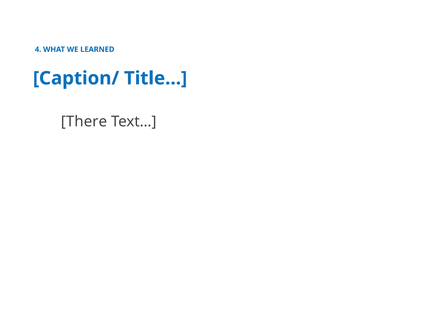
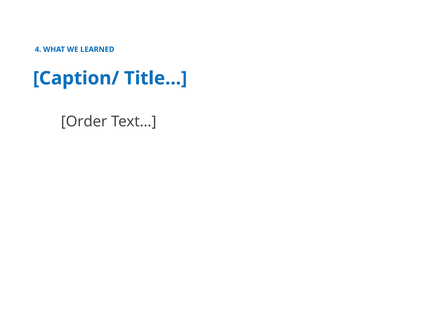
There: There -> Order (84, 121)
